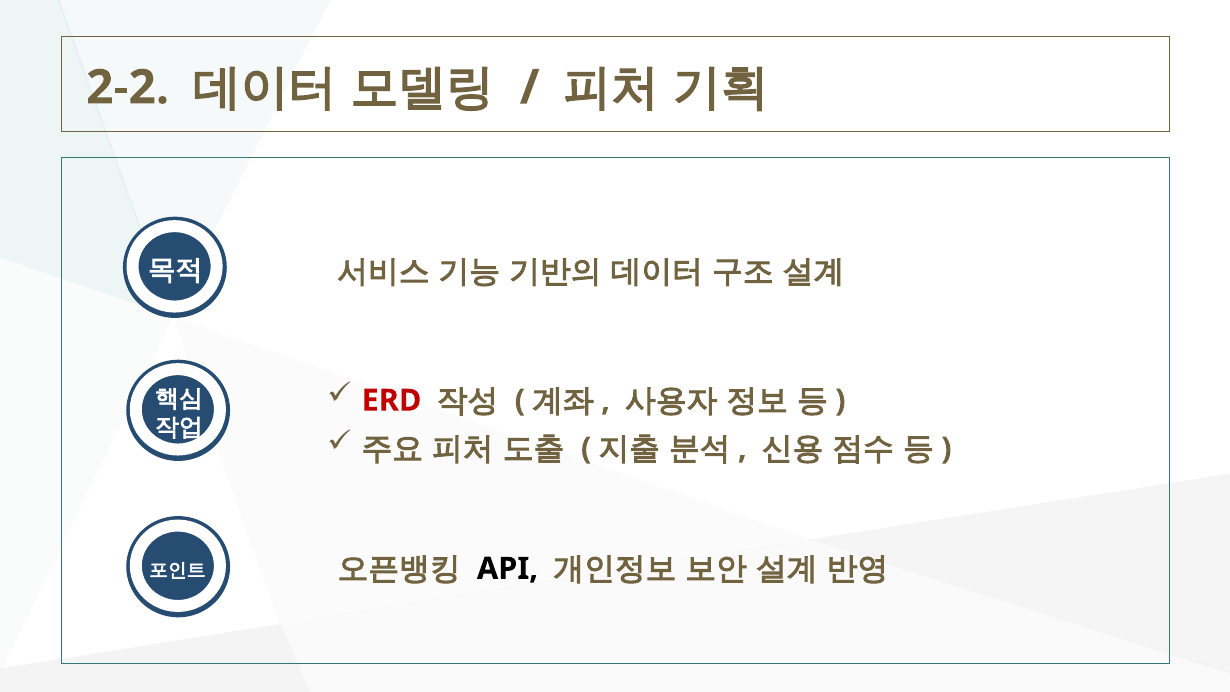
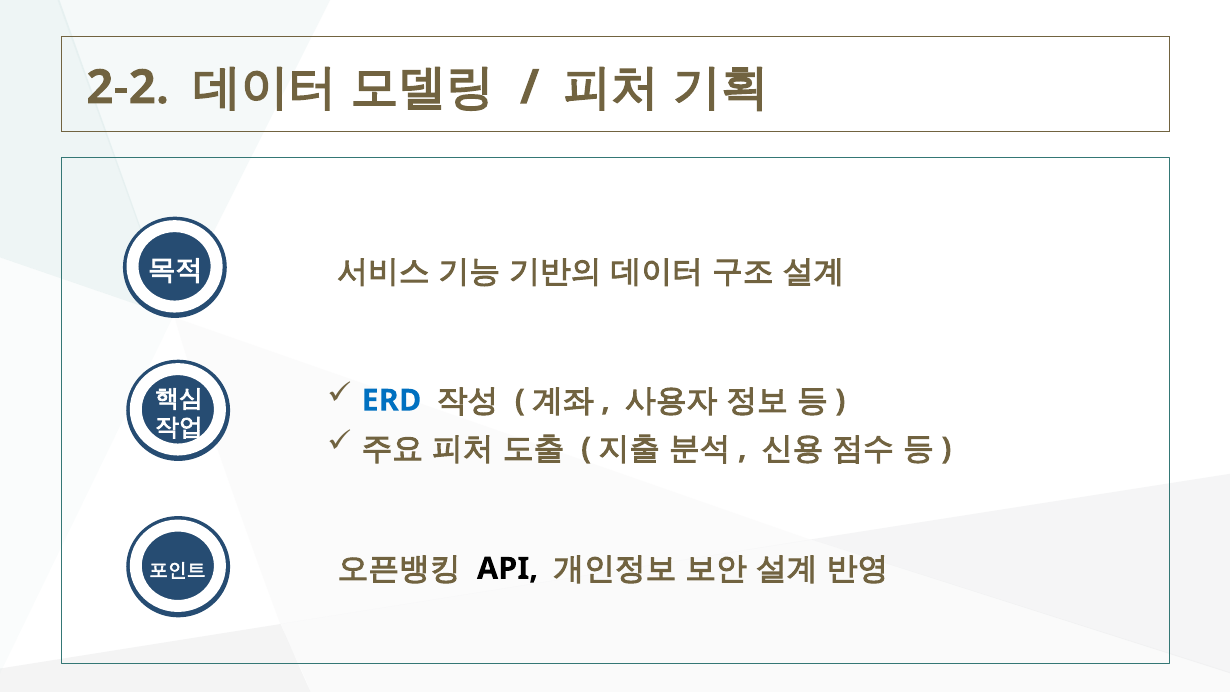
ERD colour: red -> blue (392, 400)
